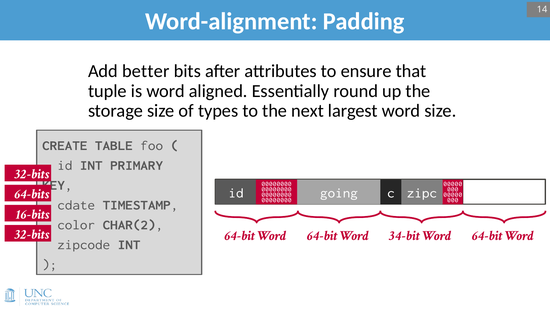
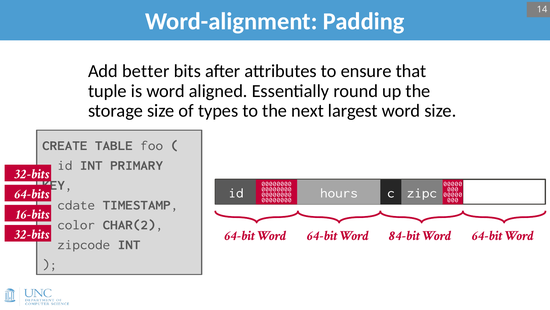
going: going -> hours (339, 193)
34-bit: 34-bit -> 84-bit (405, 235)
